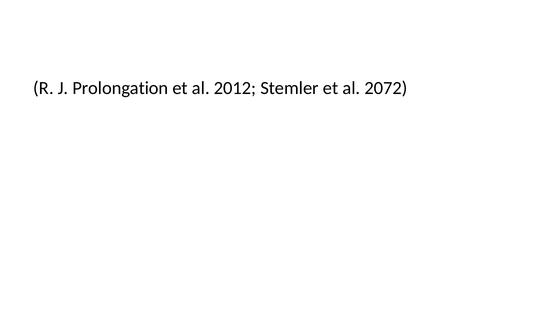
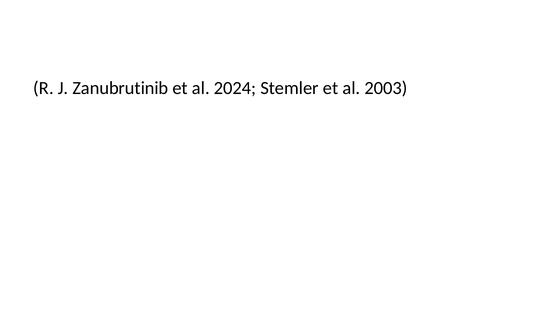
Prolongation: Prolongation -> Zanubrutinib (120, 88)
2012: 2012 -> 2024 (235, 88)
2072: 2072 -> 2003 (386, 88)
